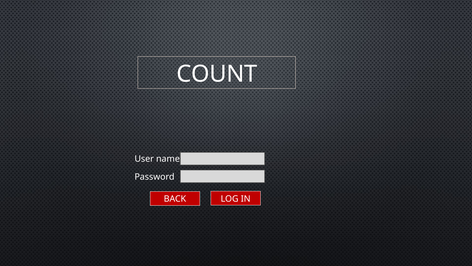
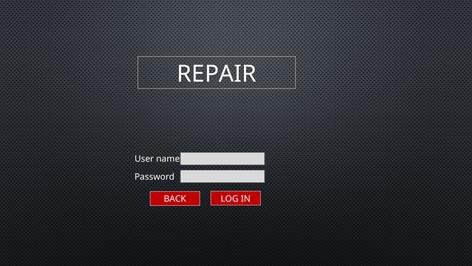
COUNT: COUNT -> REPAIR (217, 74)
